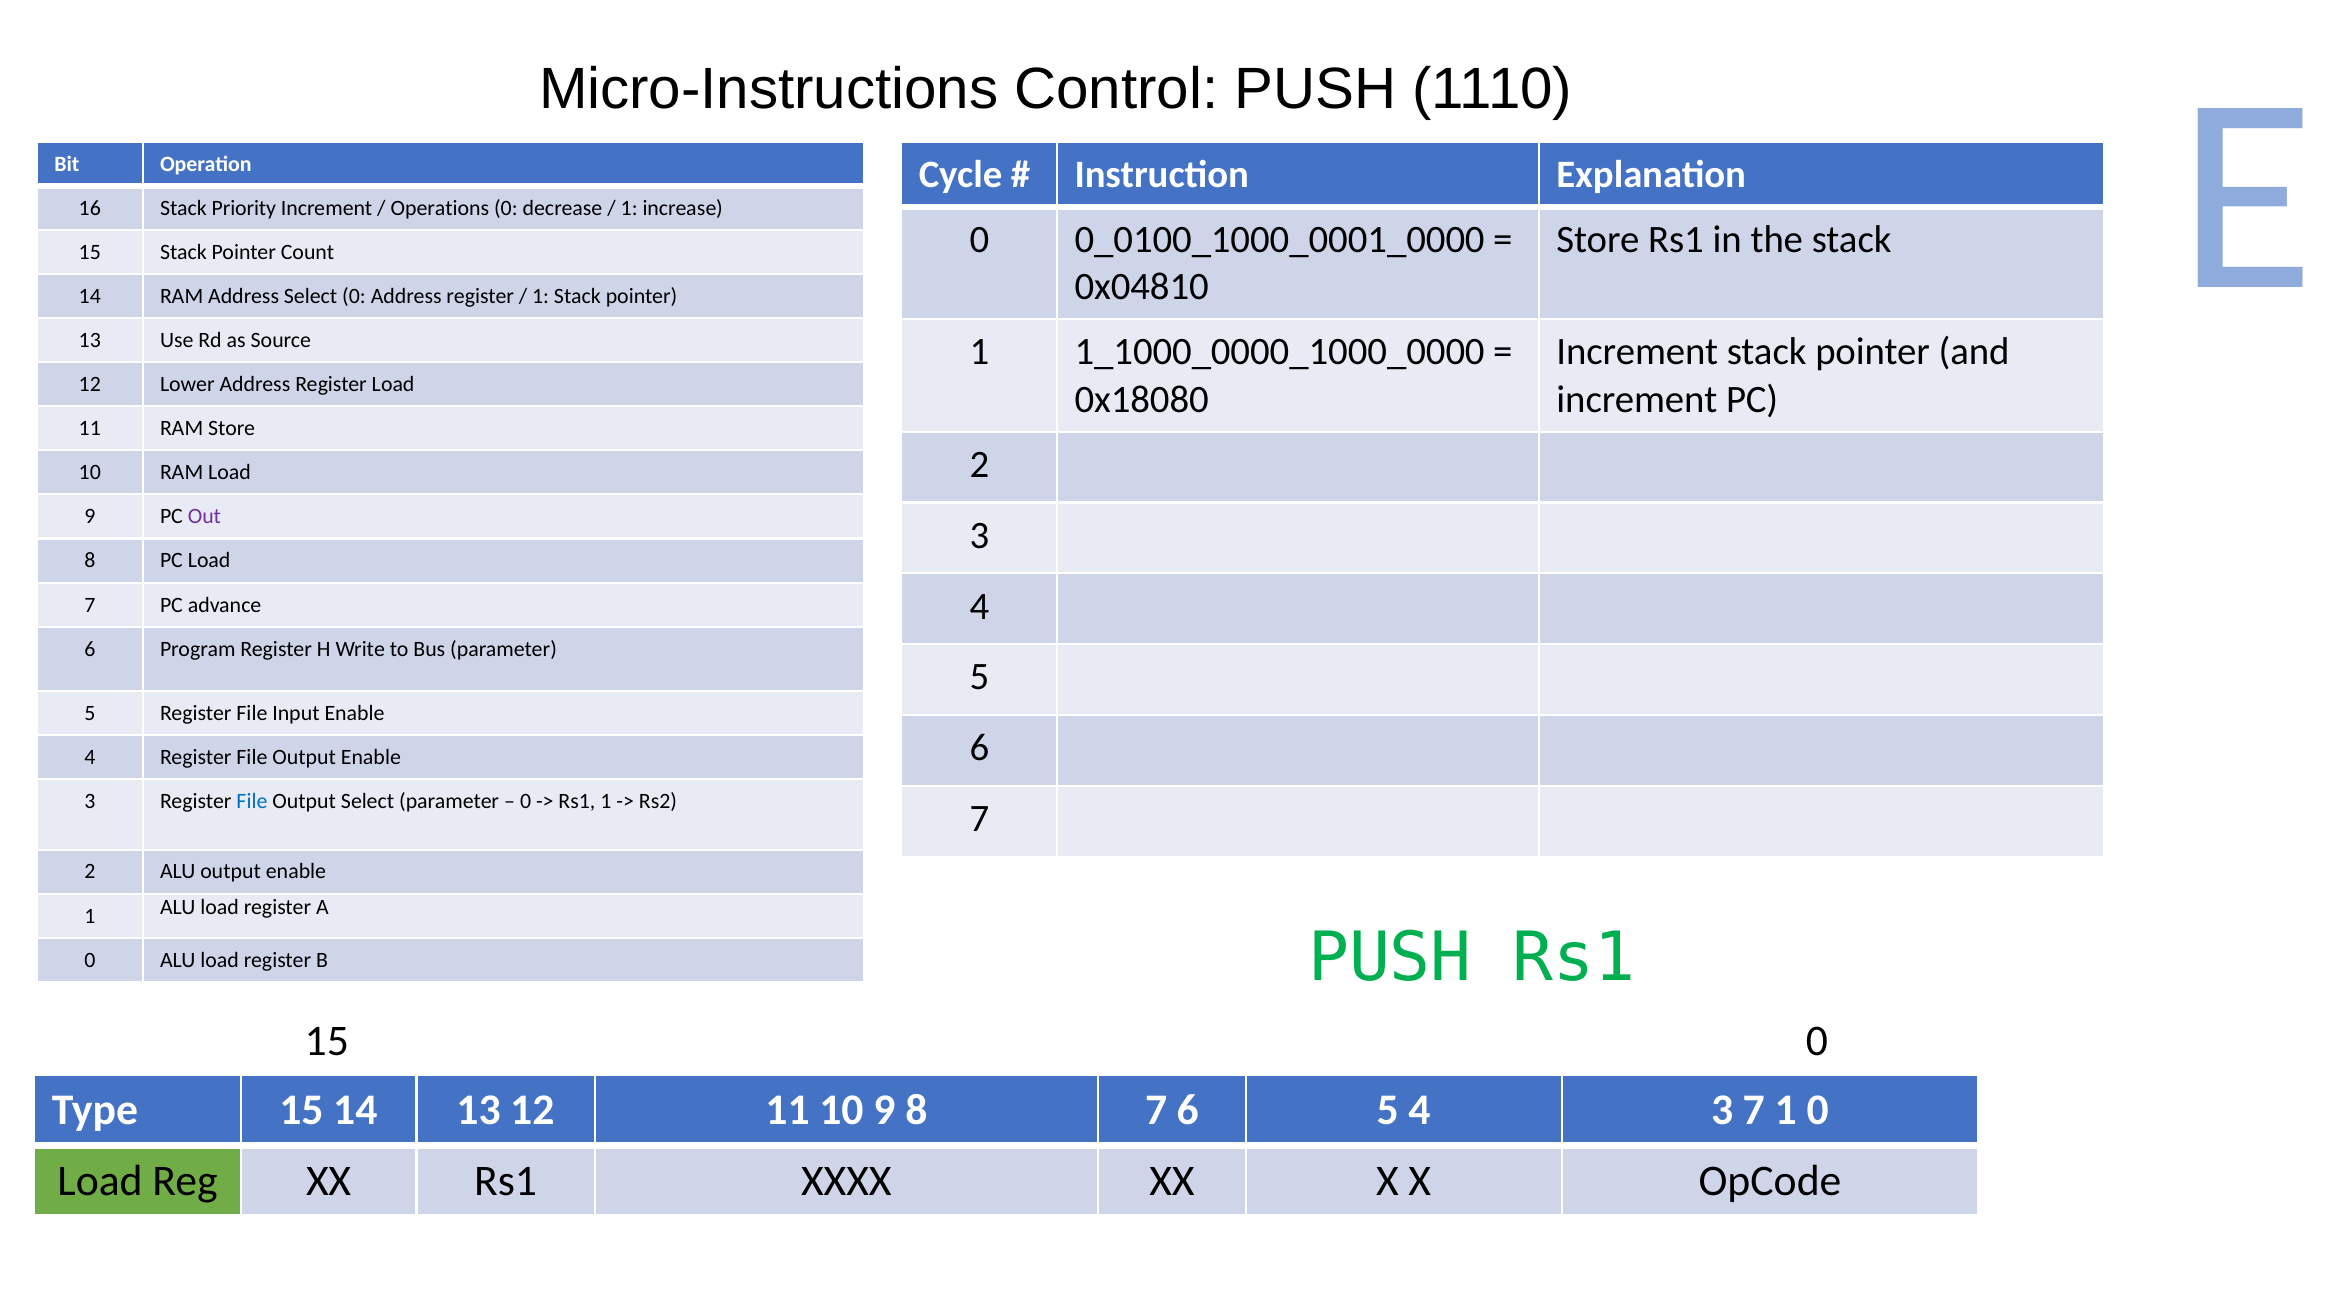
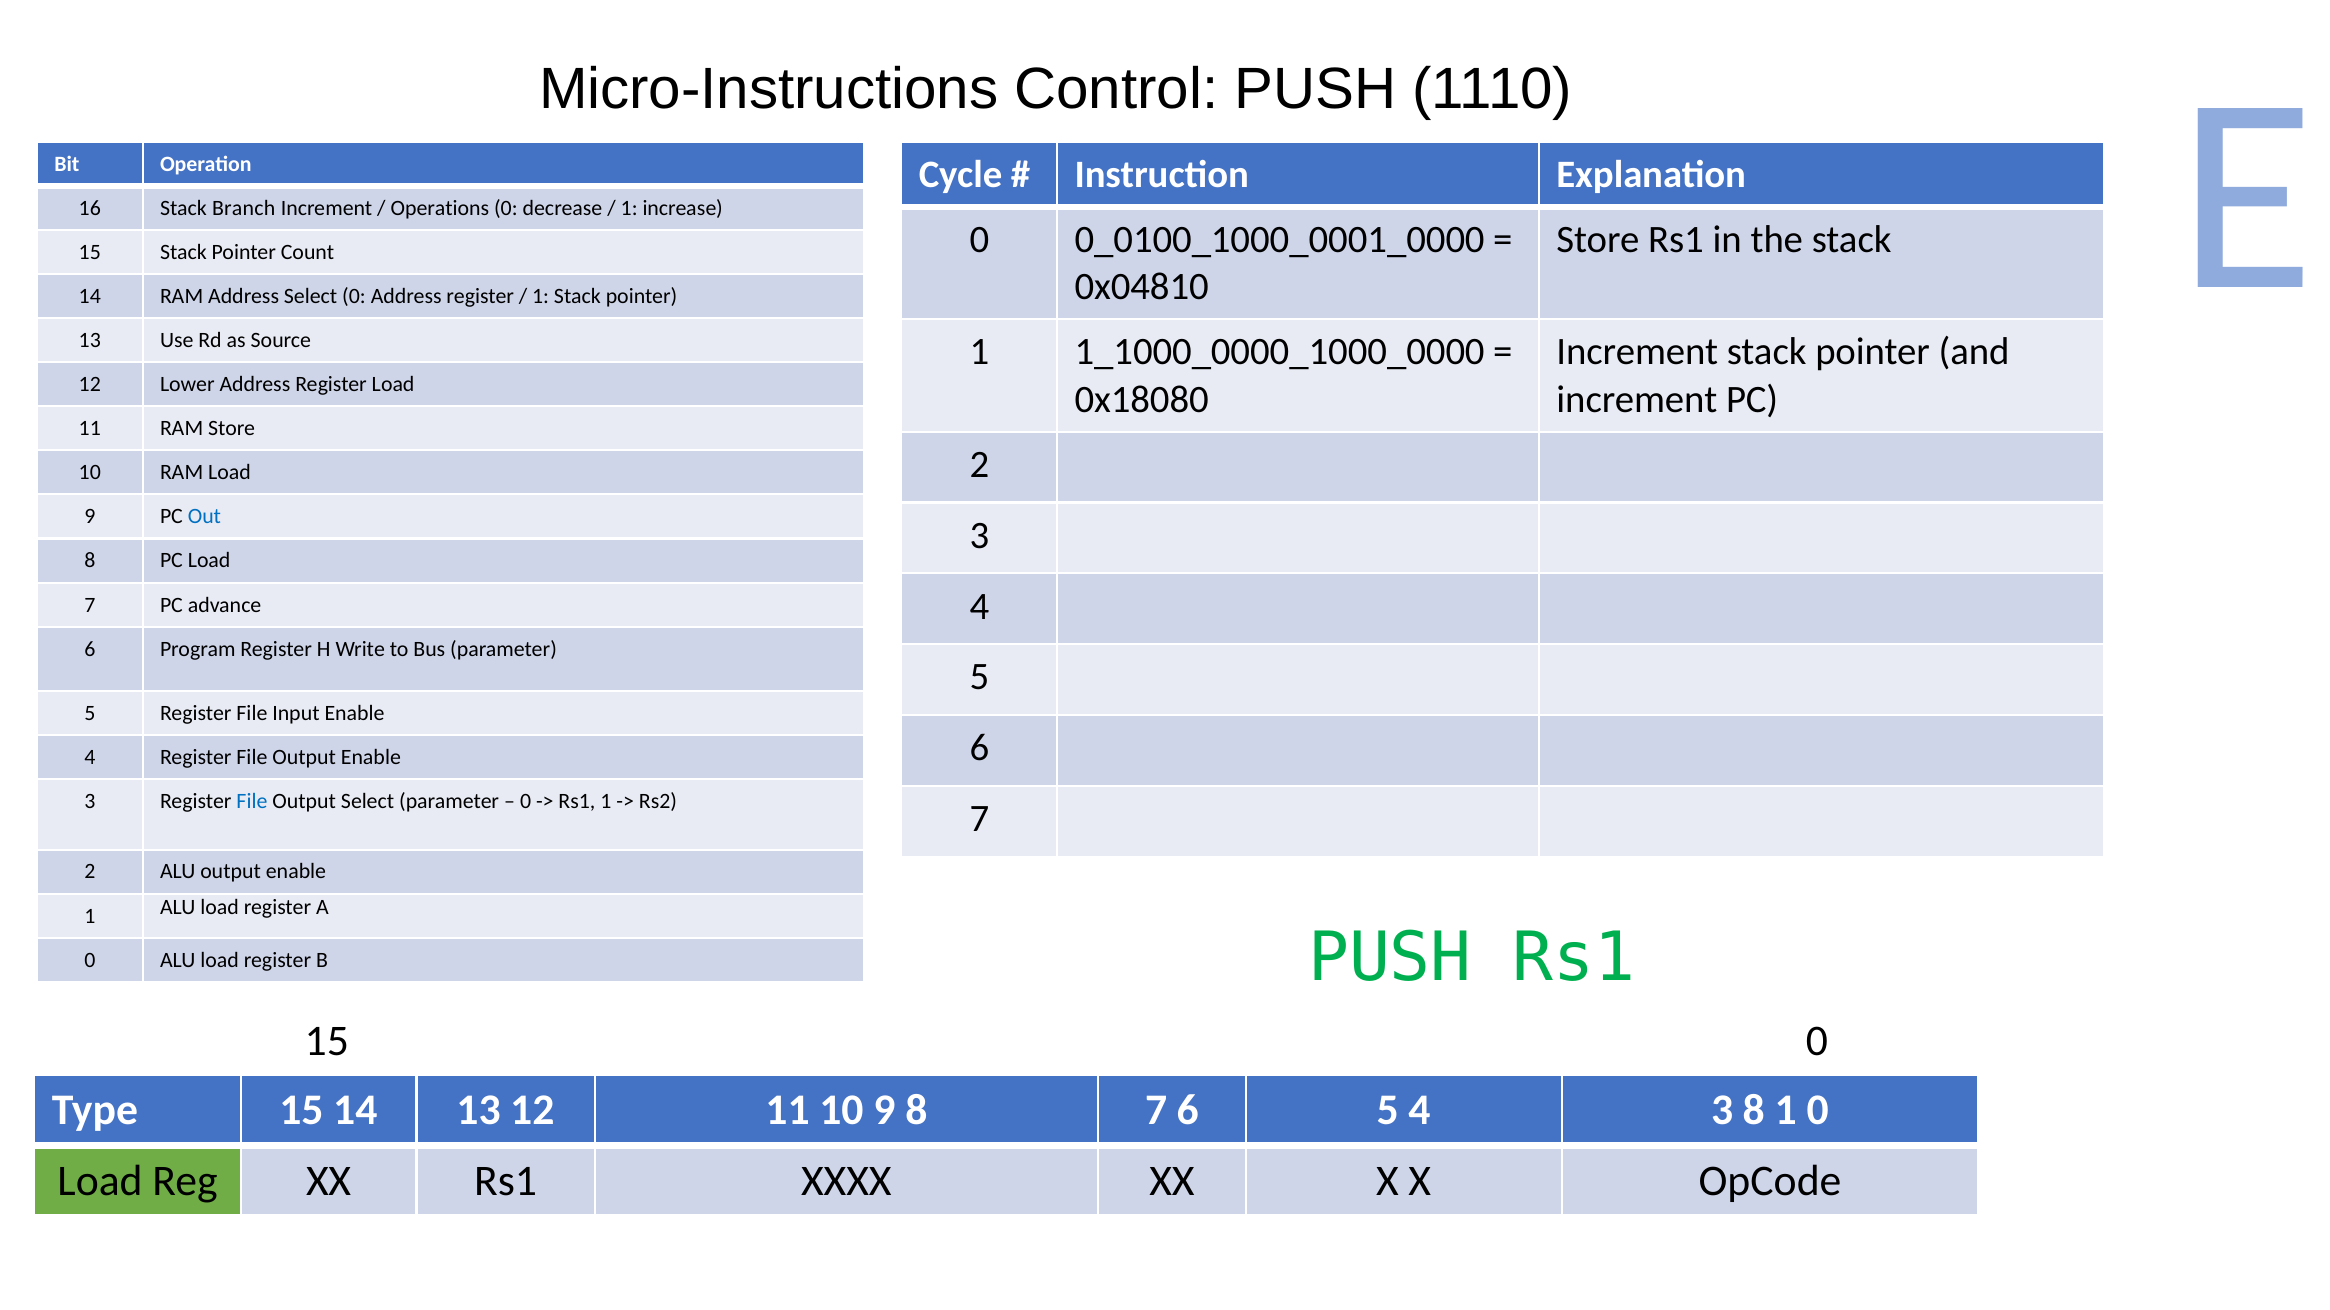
Priority: Priority -> Branch (244, 208)
Out colour: purple -> blue (204, 517)
3 7: 7 -> 8 (1754, 1111)
